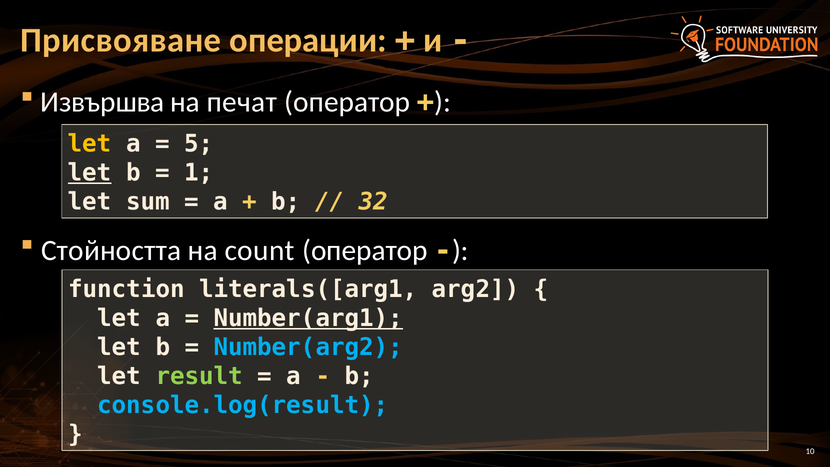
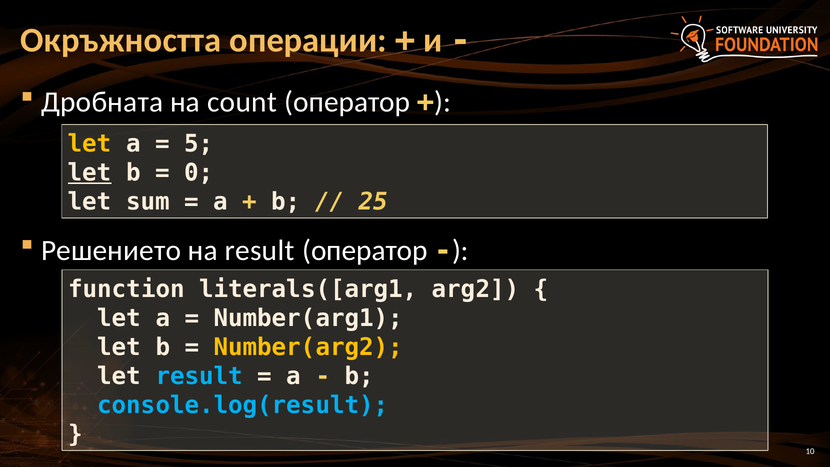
Присвояване: Присвояване -> Окръжността (121, 40)
Извършва: Извършва -> Дробната (102, 102)
печат: печат -> count (242, 102)
1: 1 -> 0 (199, 173)
32: 32 -> 25 (373, 202)
Стойността: Стойността -> Решението (111, 251)
на count: count -> result (260, 251)
Number(arg1 underline: present -> none (308, 318)
Number(arg2 colour: light blue -> yellow (308, 347)
result colour: light green -> light blue (199, 376)
